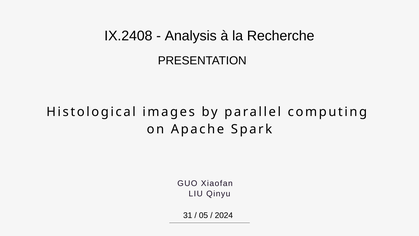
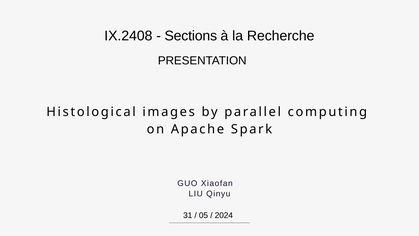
Analysis: Analysis -> Sections (191, 36)
